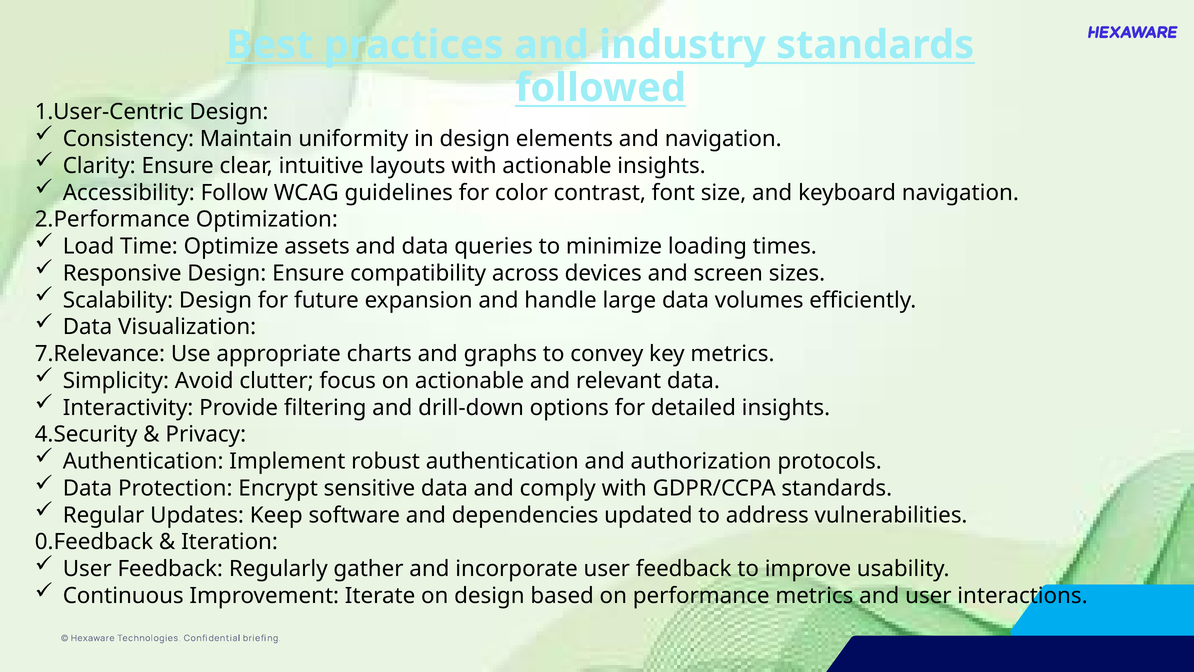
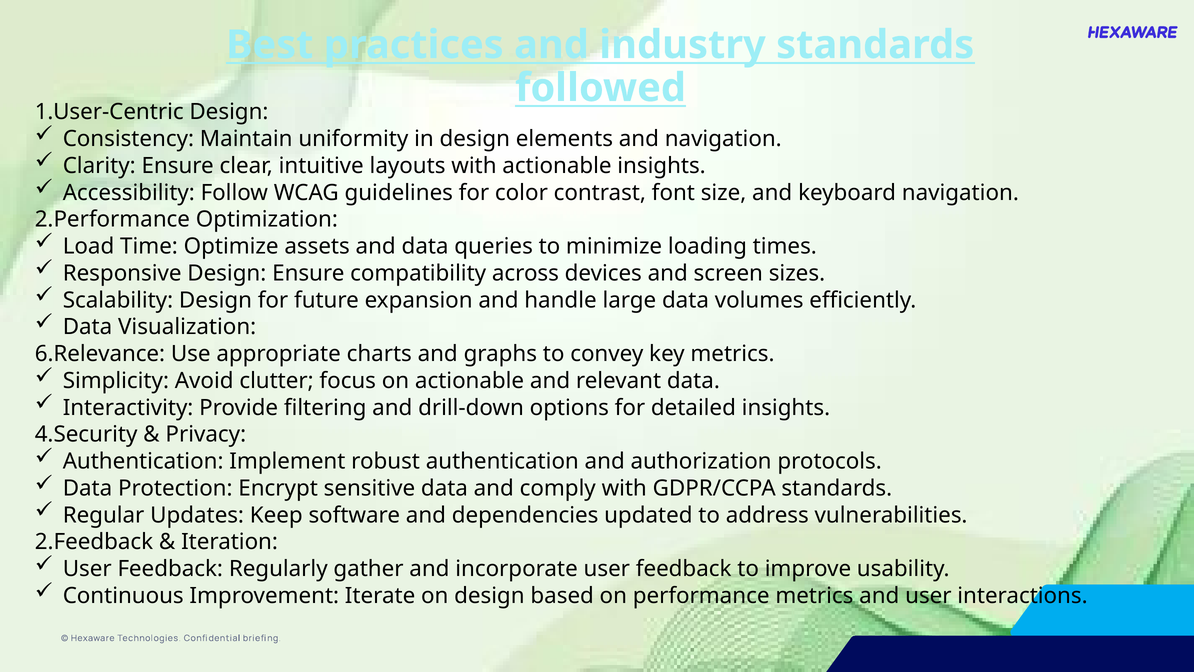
7.Relevance: 7.Relevance -> 6.Relevance (100, 354)
0.Feedback: 0.Feedback -> 2.Feedback (94, 542)
